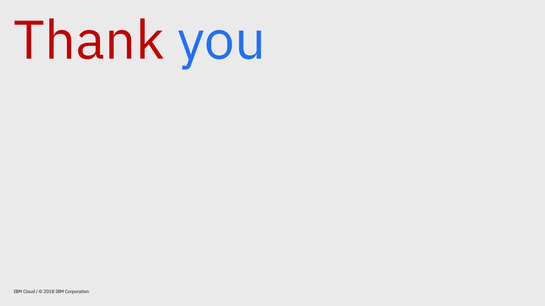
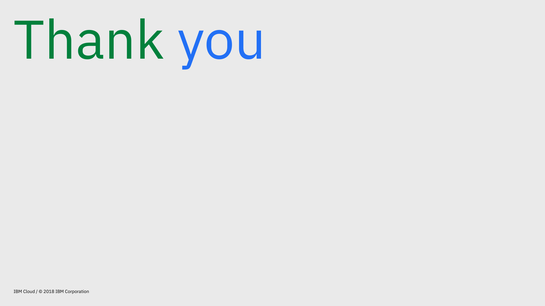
Thank colour: red -> green (89, 41)
